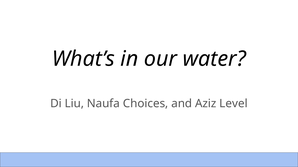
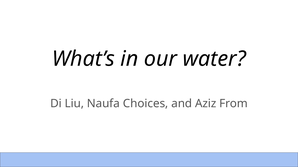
Level: Level -> From (234, 104)
